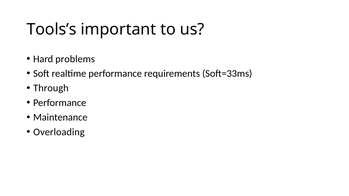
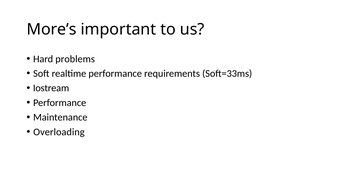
Tools’s: Tools’s -> More’s (52, 29)
Through: Through -> Iostream (51, 88)
